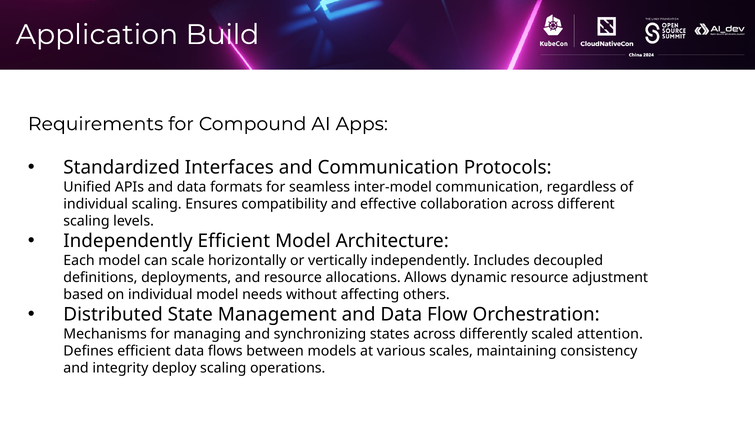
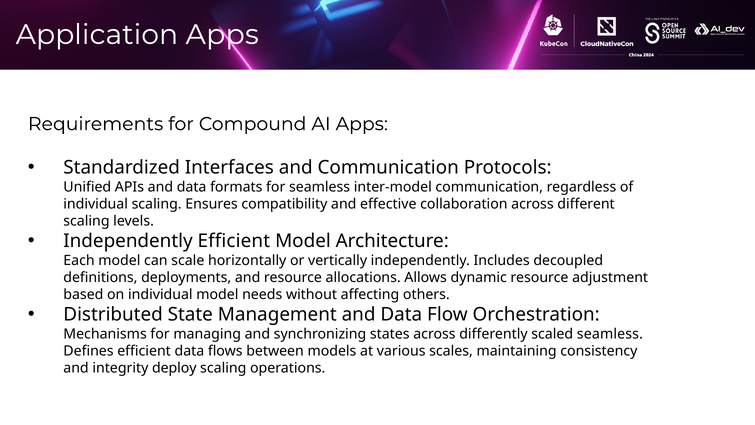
Application Build: Build -> Apps (222, 35)
scaled attention: attention -> seamless (610, 334)
